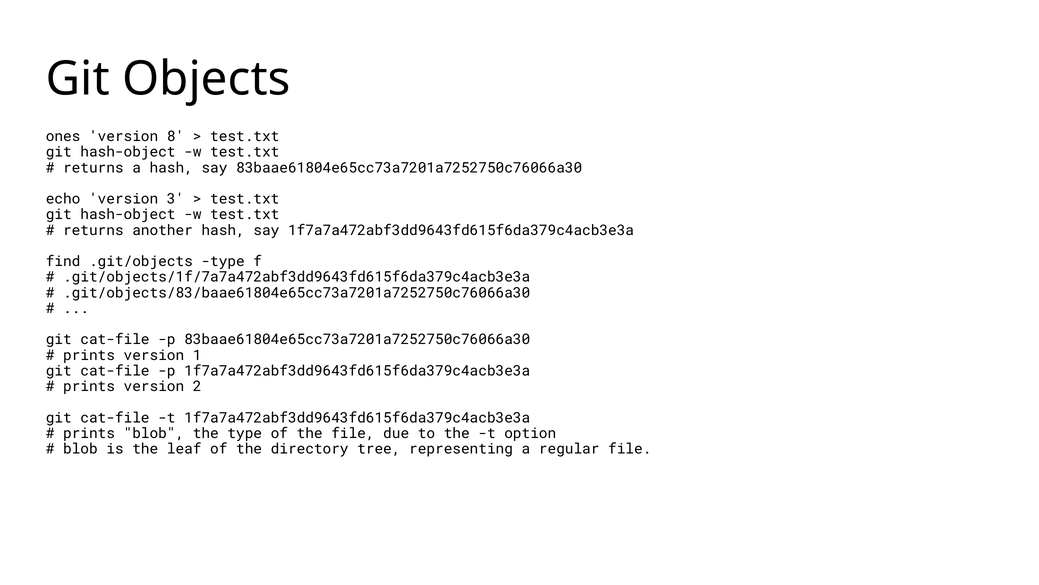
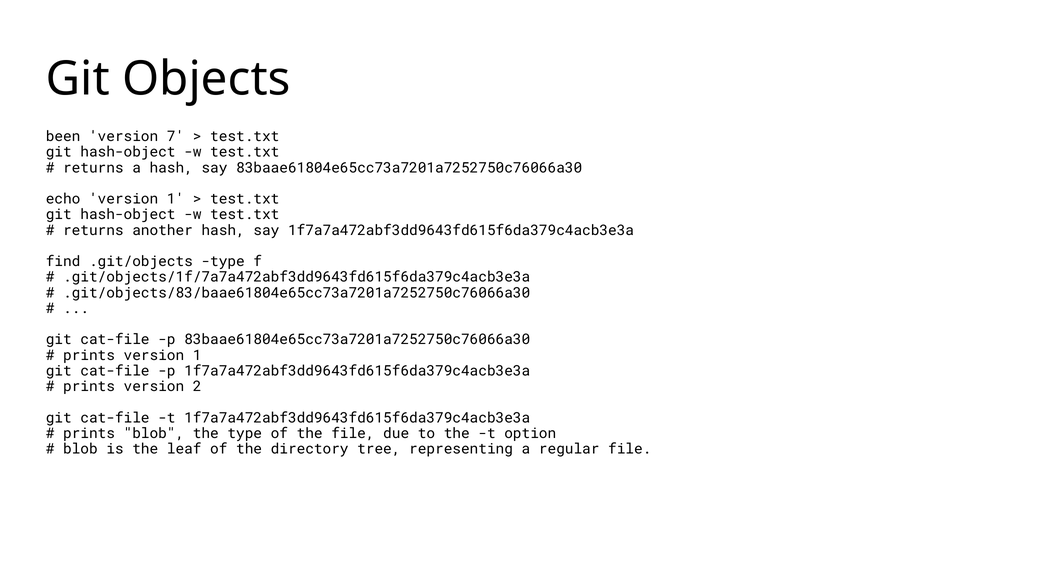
ones: ones -> been (63, 136)
8: 8 -> 7 (176, 136)
echo version 3: 3 -> 1 (176, 199)
